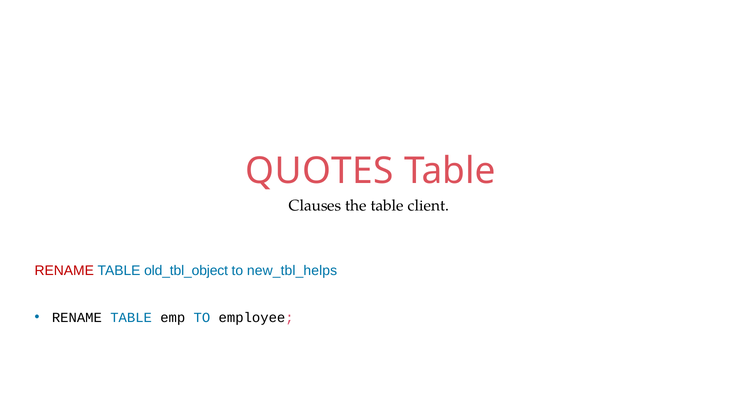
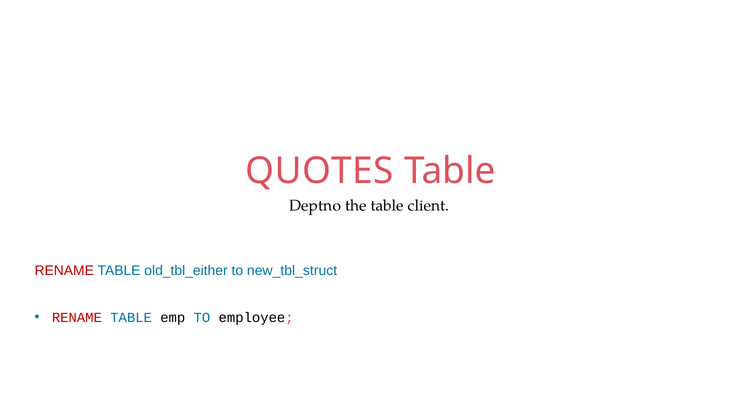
Clauses: Clauses -> Deptno (315, 205)
old_tbl_object: old_tbl_object -> old_tbl_either (186, 271)
new_tbl_helps: new_tbl_helps -> new_tbl_struct (292, 271)
RENAME colour: black -> red (77, 317)
